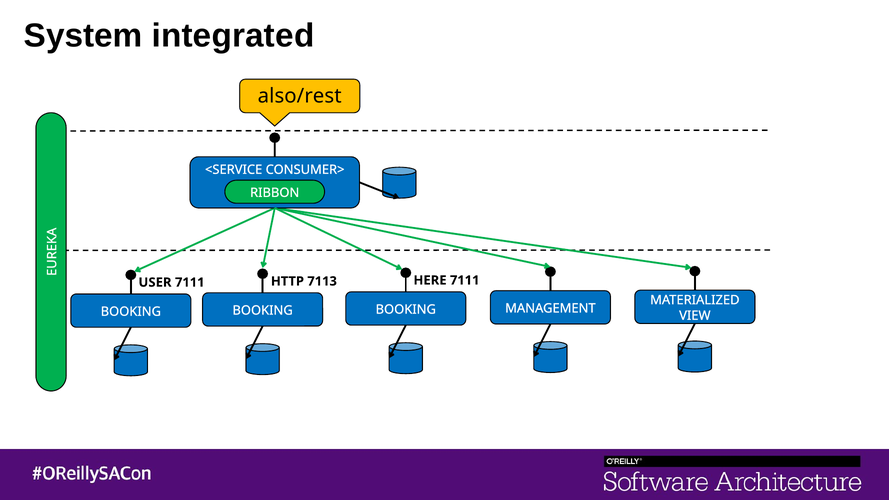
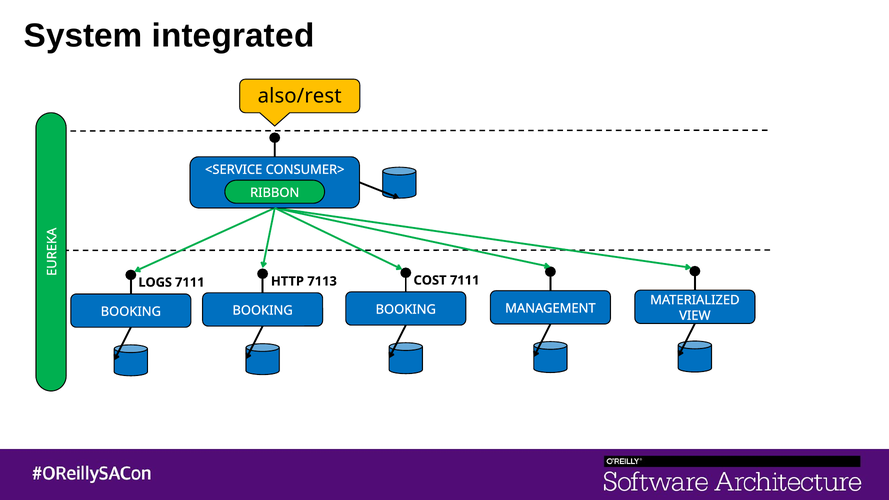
HERE: HERE -> COST (430, 280)
USER: USER -> LOGS (155, 282)
